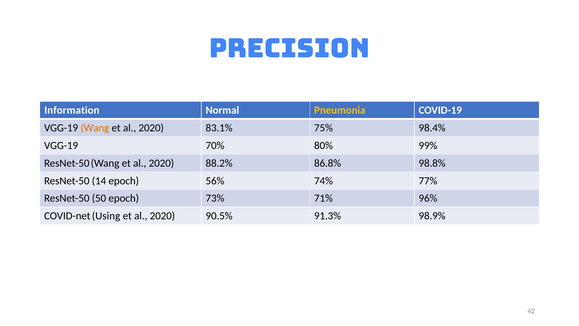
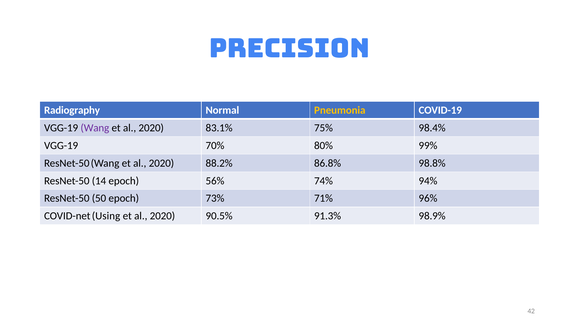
Information: Information -> Radiography (72, 110)
Wang colour: orange -> purple (95, 128)
77%: 77% -> 94% (428, 181)
